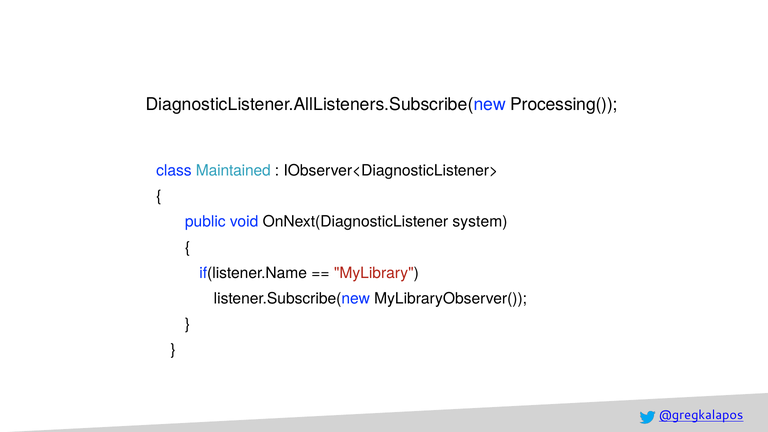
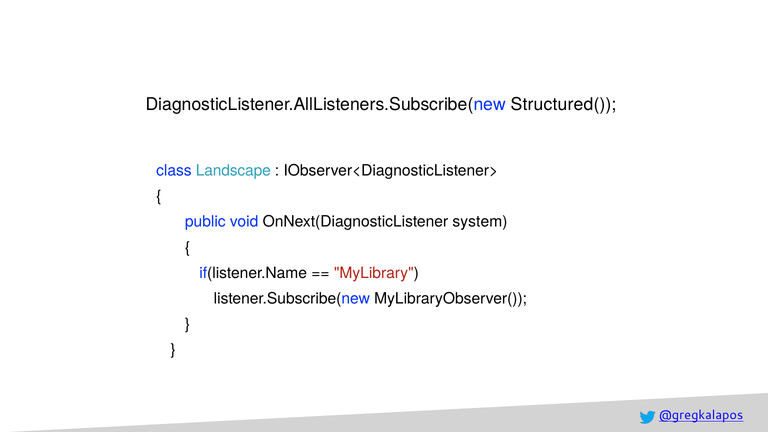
Processing(: Processing( -> Structured( (564, 105)
Maintained: Maintained -> Landscape (233, 171)
